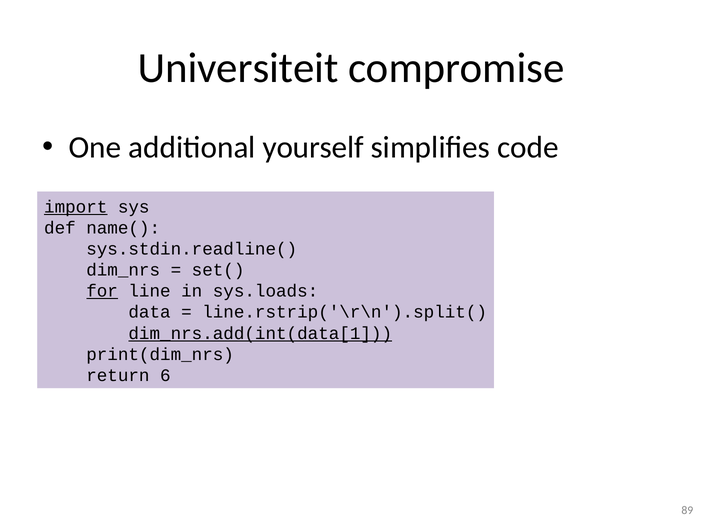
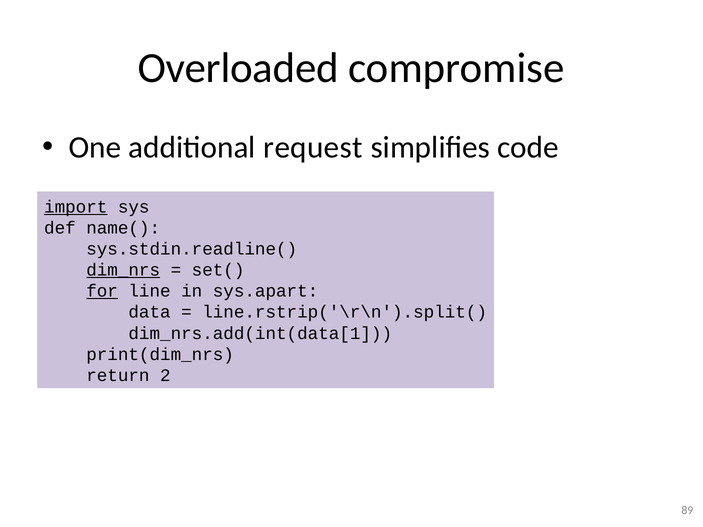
Universiteit: Universiteit -> Overloaded (238, 68)
yourself: yourself -> request (313, 147)
dim_nrs underline: none -> present (123, 270)
sys.loads: sys.loads -> sys.apart (266, 291)
dim_nrs.add(int(data[1 underline: present -> none (260, 333)
6: 6 -> 2 (165, 376)
